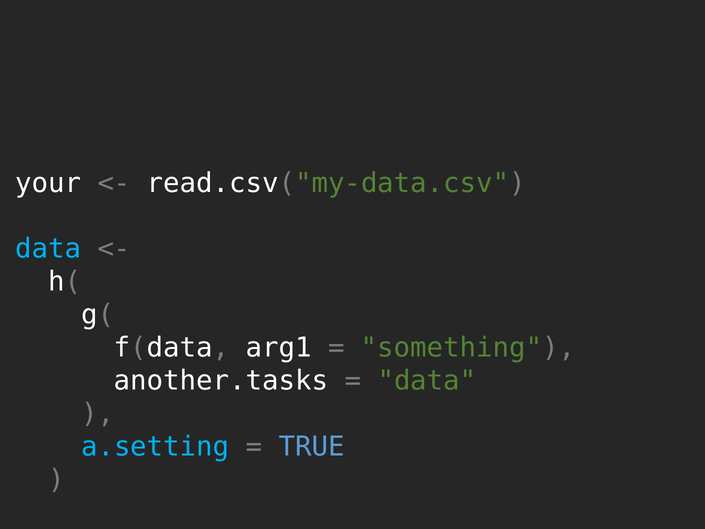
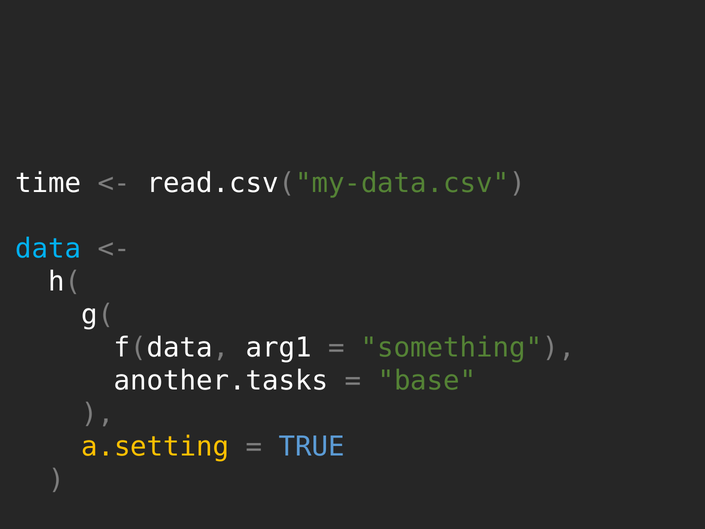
your: your -> time (48, 183)
data: data -> base (427, 380)
a.setting colour: light blue -> yellow (155, 446)
